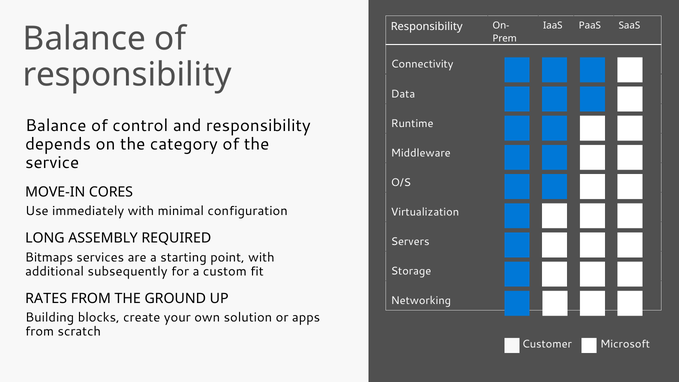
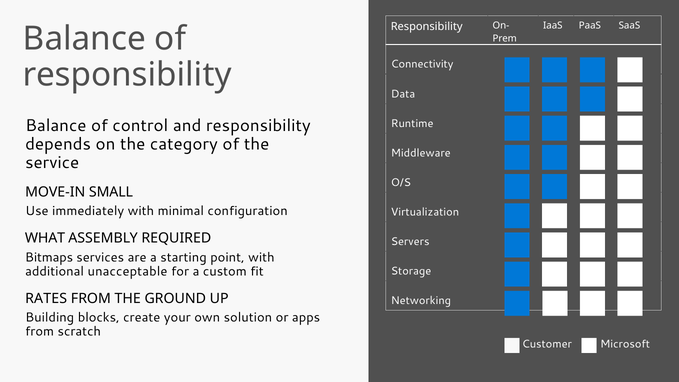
CORES: CORES -> SMALL (111, 192)
LONG: LONG -> WHAT (45, 238)
subsequently: subsequently -> unacceptable (128, 271)
